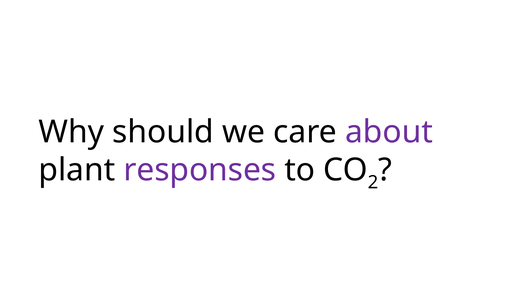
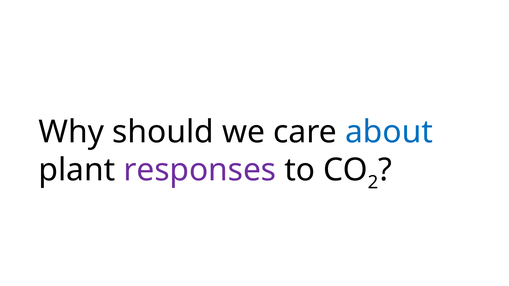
about colour: purple -> blue (389, 132)
